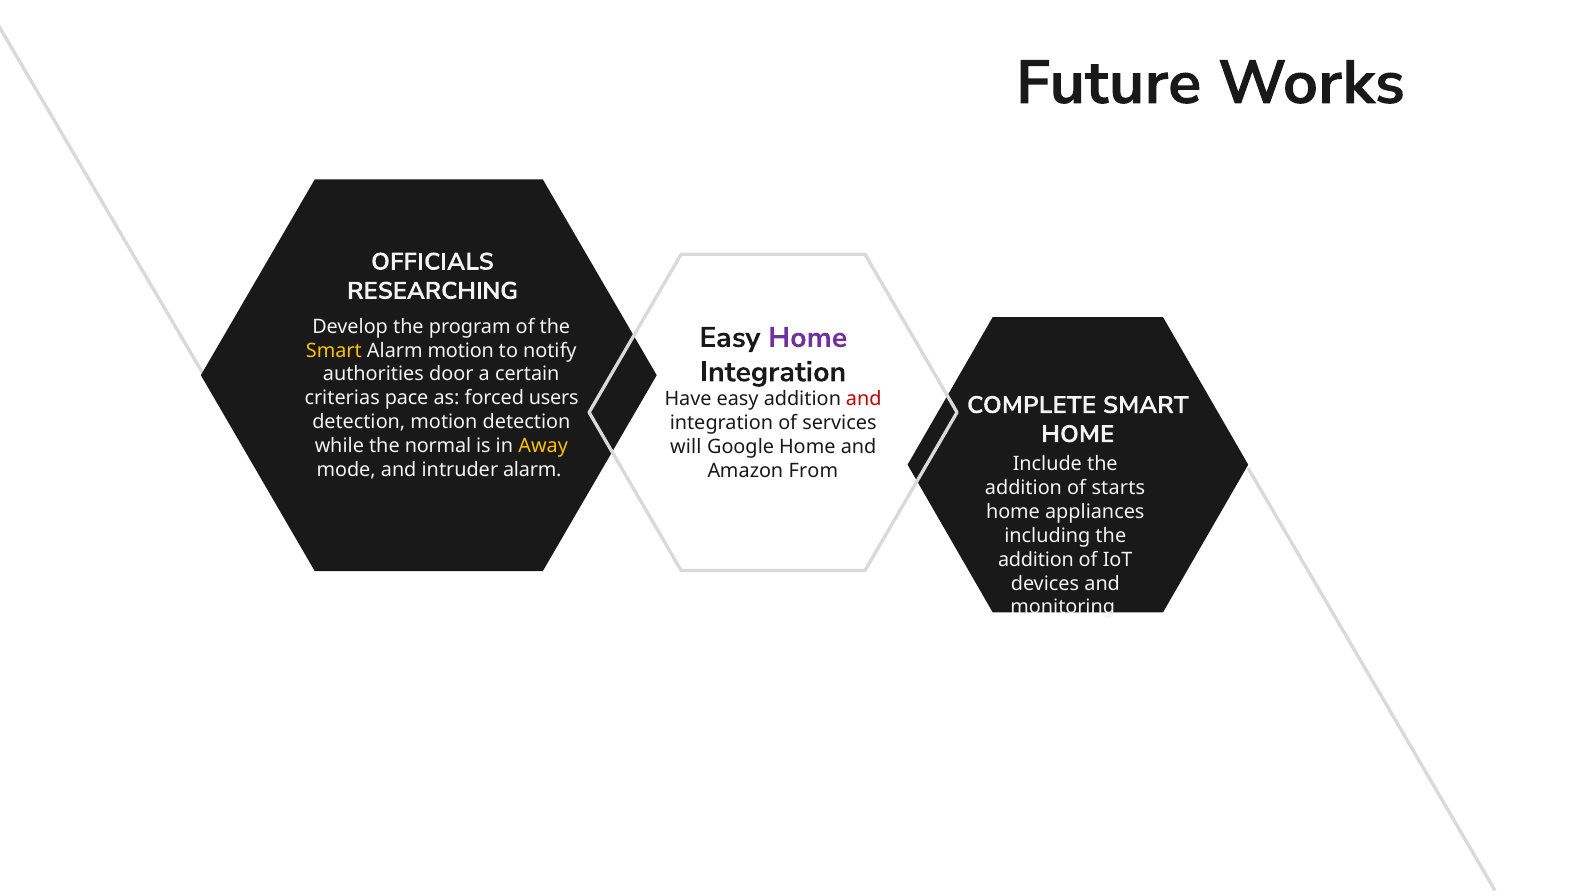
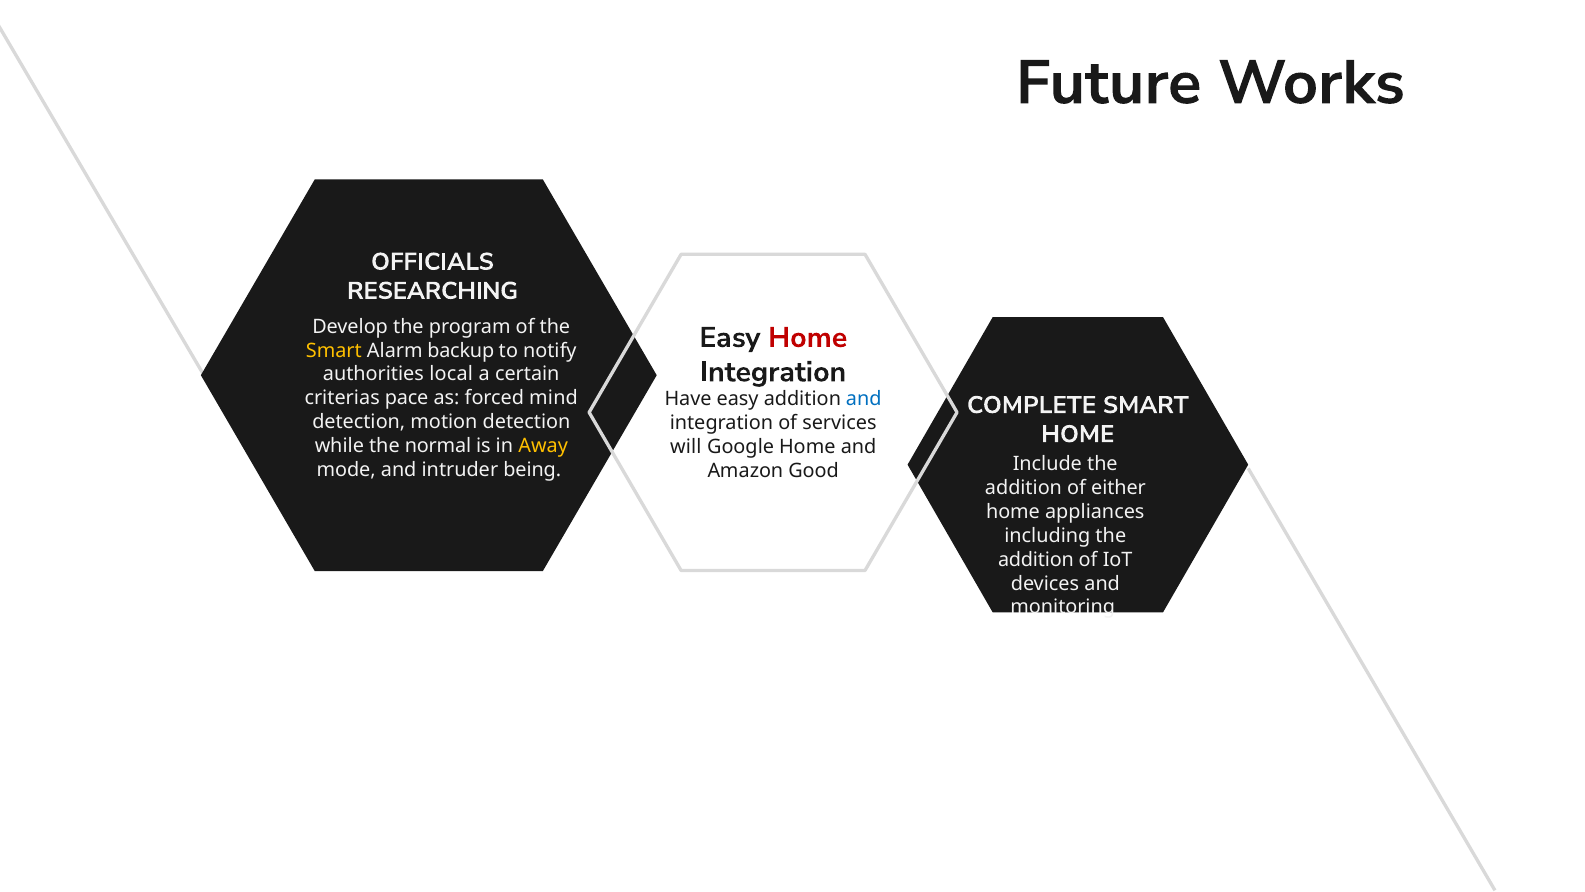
Home colour: purple -> red (808, 337)
Alarm motion: motion -> backup (461, 350)
door: door -> local (451, 374)
users: users -> mind (554, 398)
and colour: red -> blue (864, 399)
intruder alarm: alarm -> being (532, 470)
Amazon From: From -> Good (814, 471)
starts: starts -> either (1119, 488)
